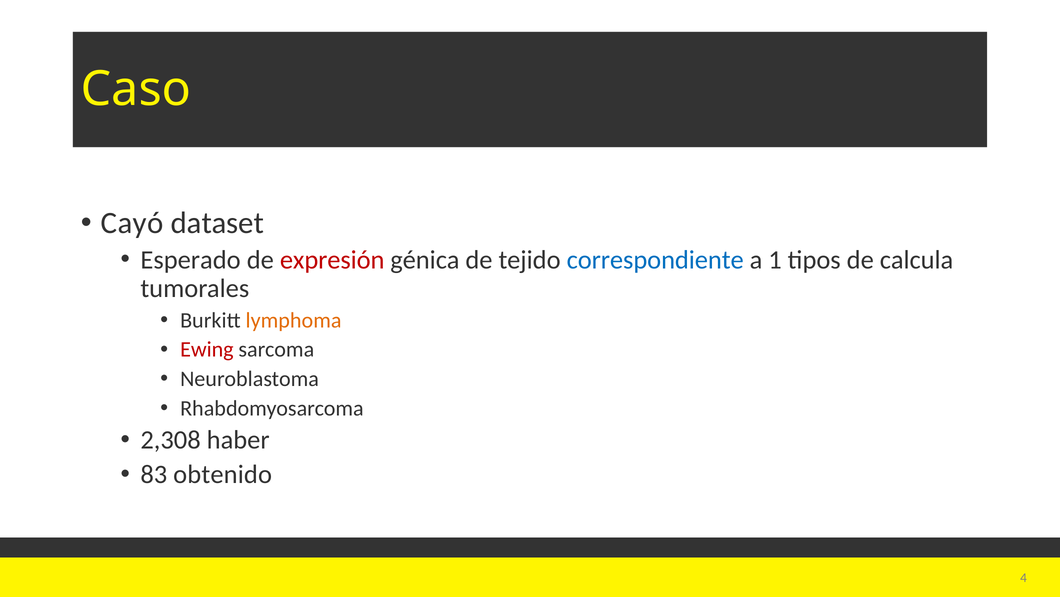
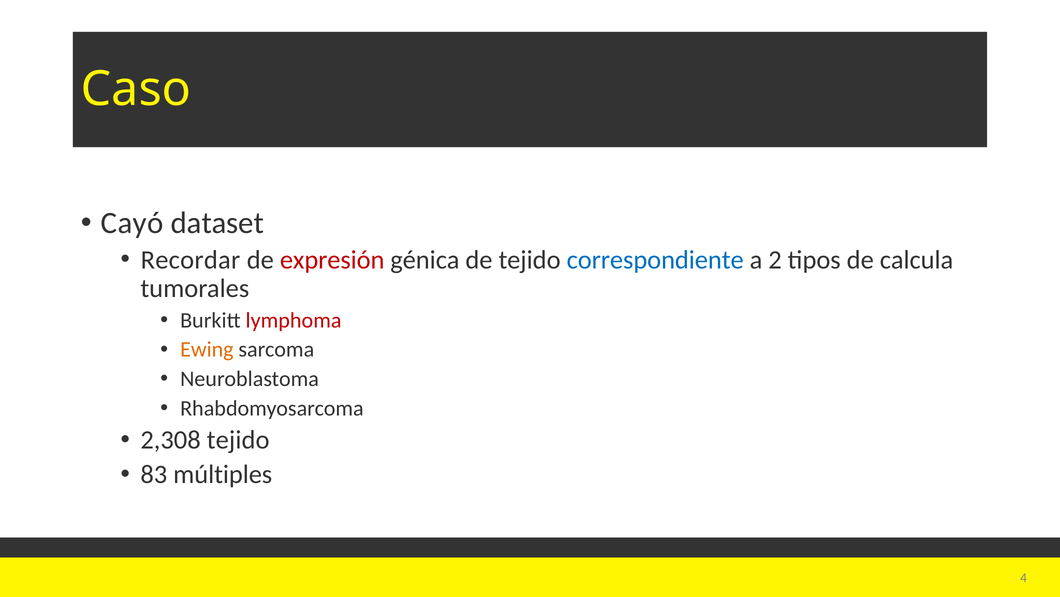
Esperado: Esperado -> Recordar (190, 259)
1: 1 -> 2 (775, 259)
lymphoma colour: orange -> red (294, 320)
Ewing colour: red -> orange (207, 349)
2,308 haber: haber -> tejido (238, 440)
obtenido: obtenido -> múltiples (223, 474)
